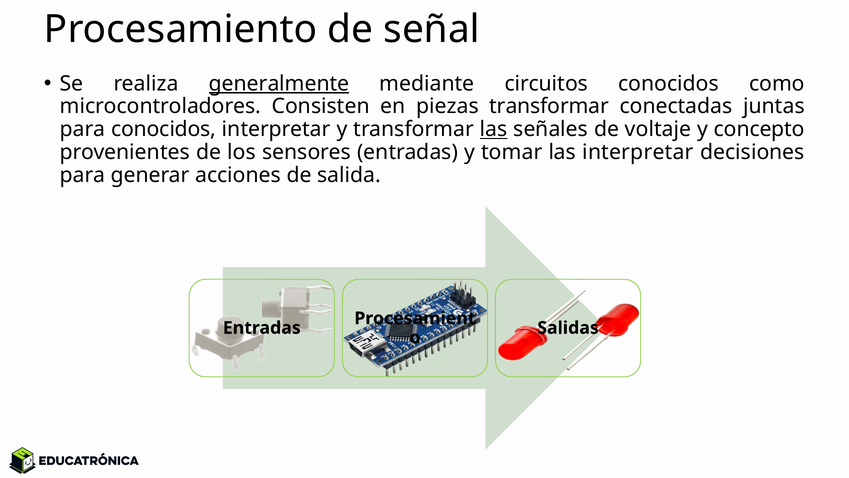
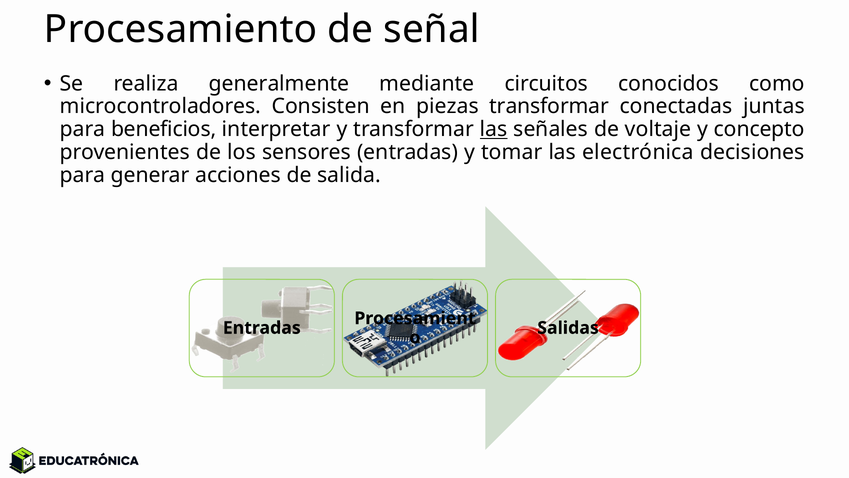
generalmente underline: present -> none (279, 83)
para conocidos: conocidos -> beneficios (164, 129)
las interpretar: interpretar -> electrónica (638, 152)
